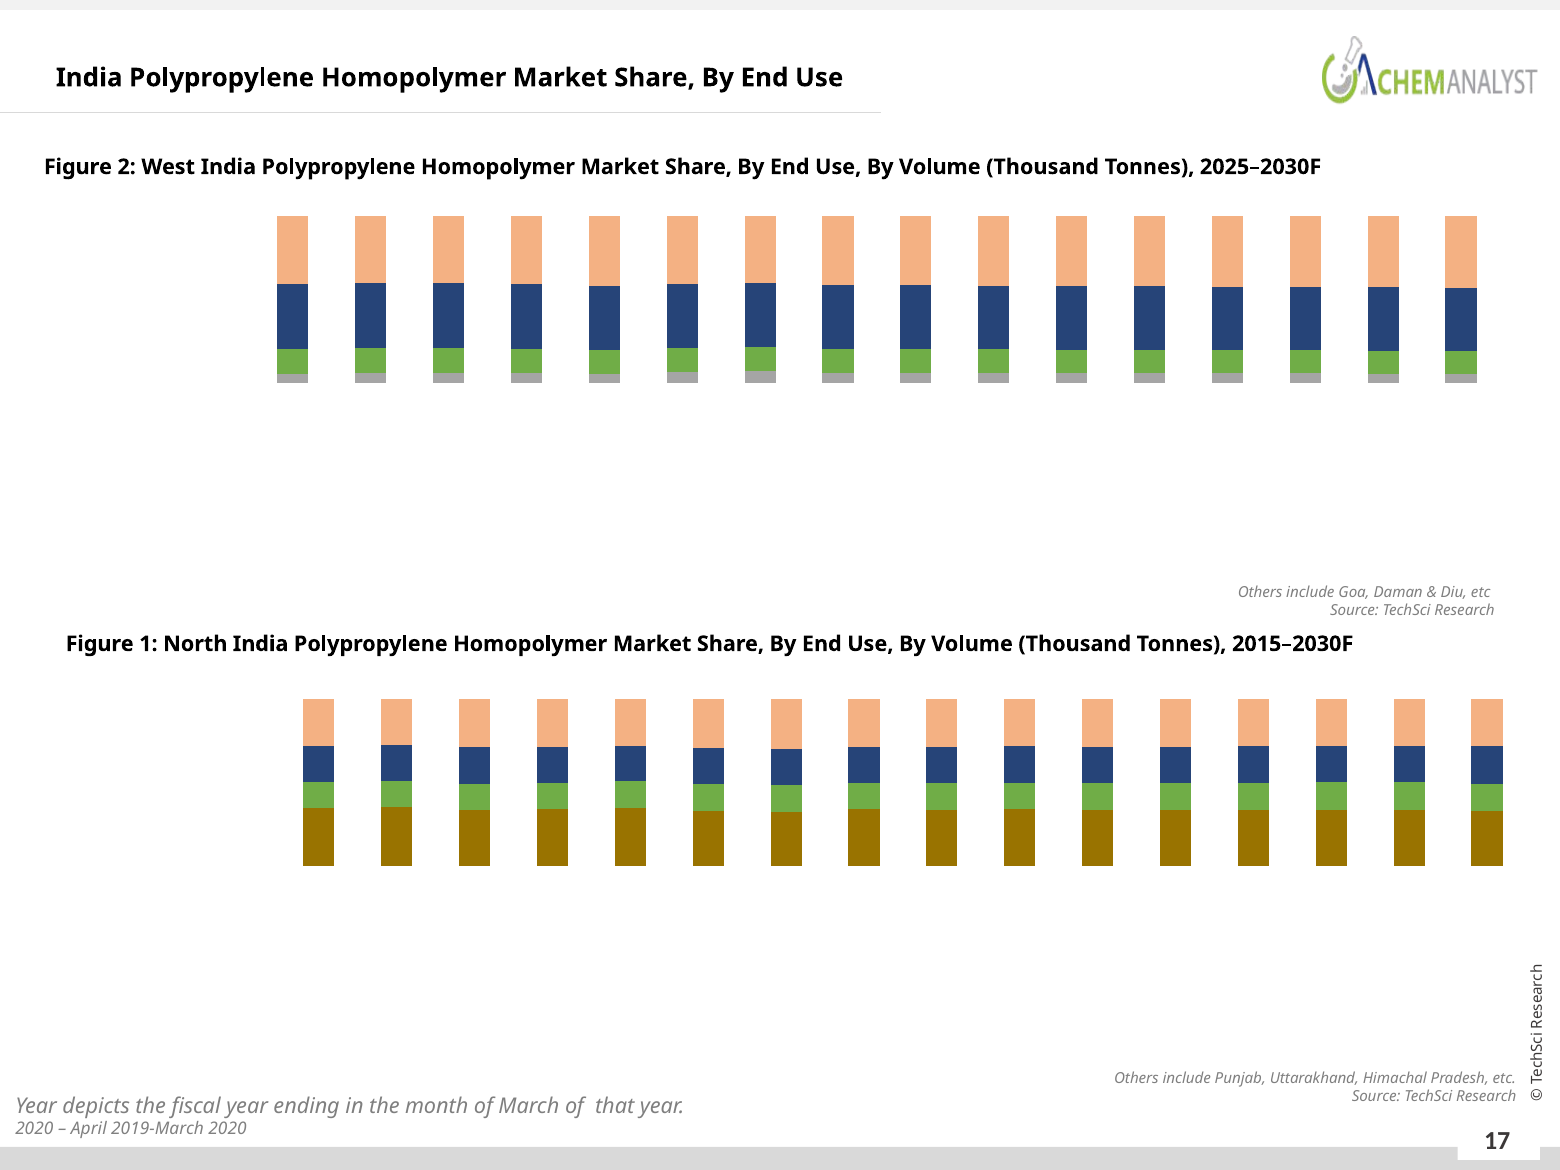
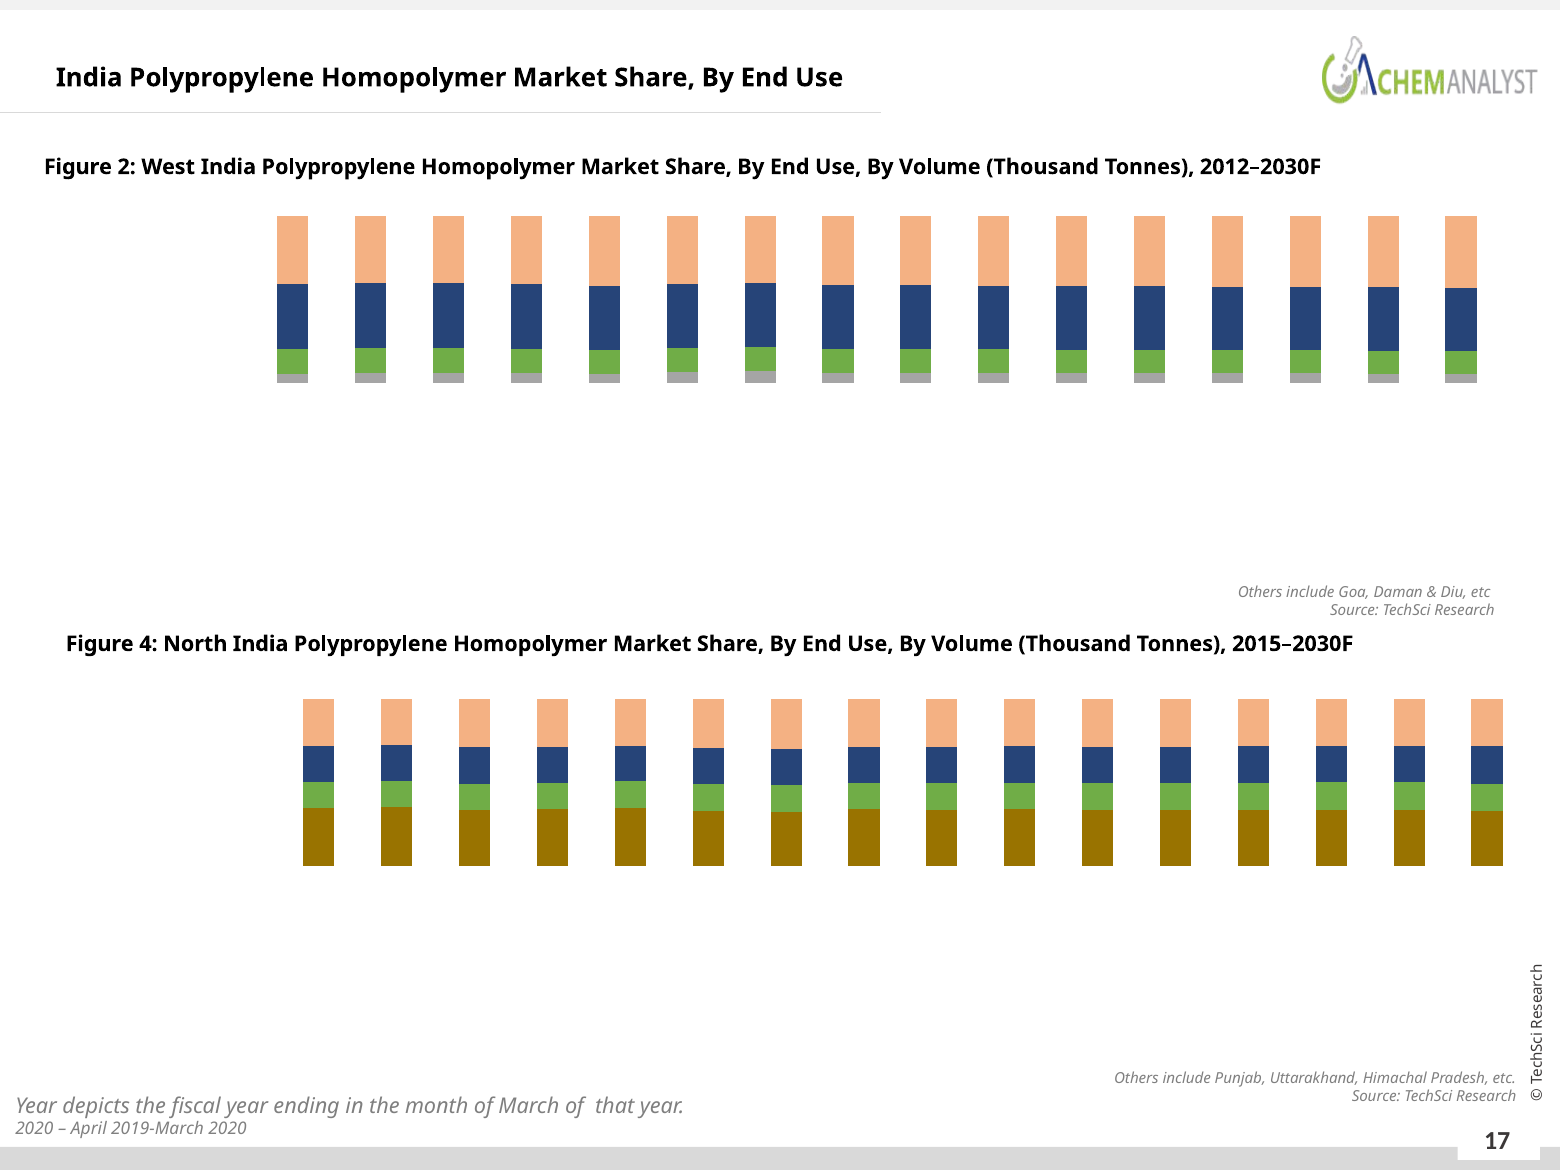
2025–2030F: 2025–2030F -> 2012–2030F (1261, 167)
1: 1 -> 4 (148, 644)
